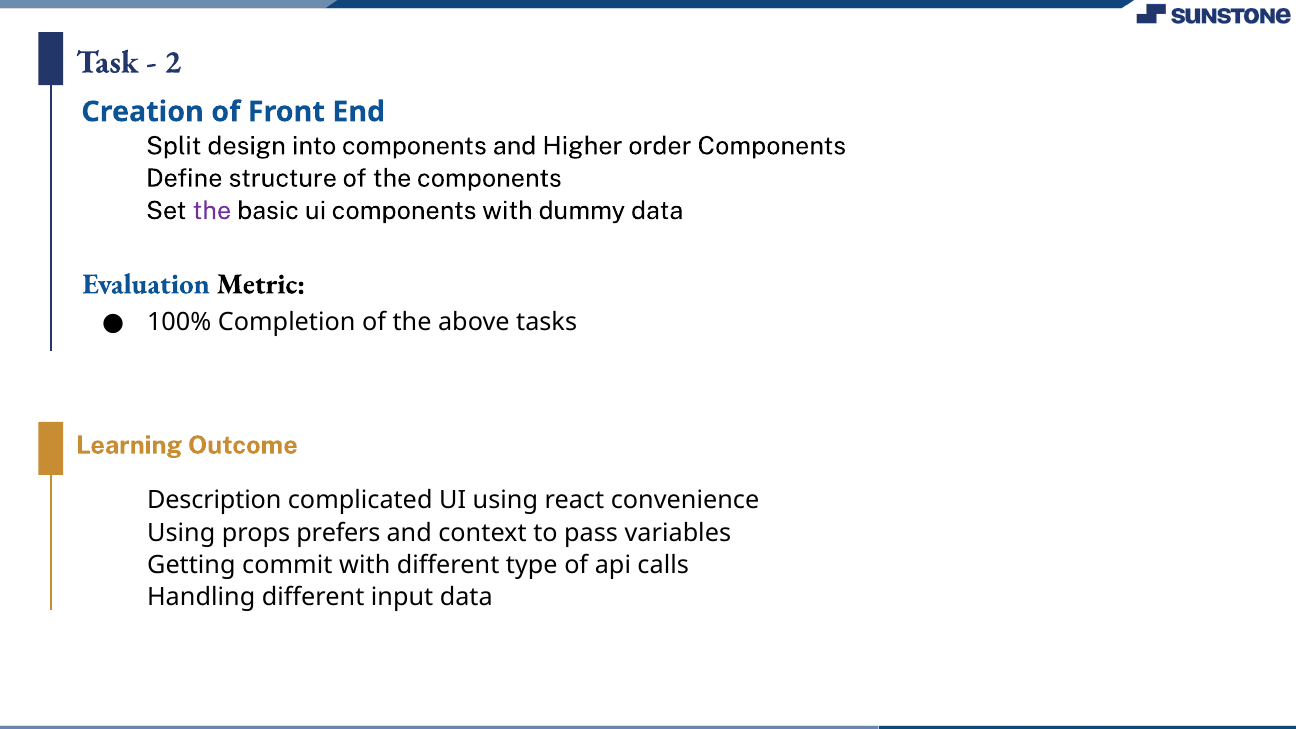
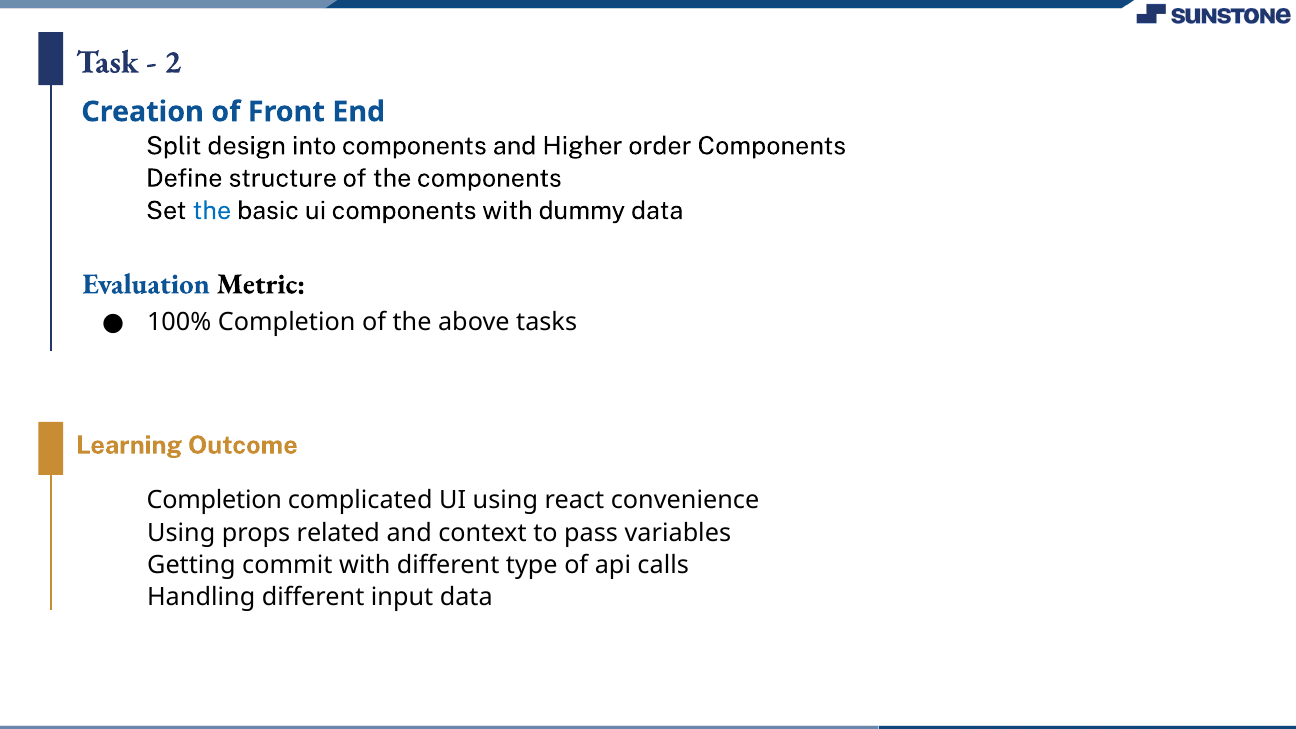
the colour: purple -> blue (212, 211)
Description: Description -> Completion (214, 501)
prefers: prefers -> related (338, 533)
